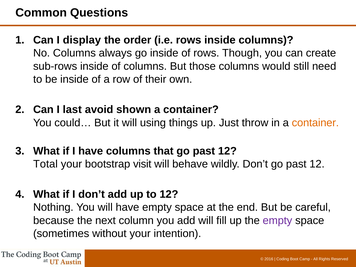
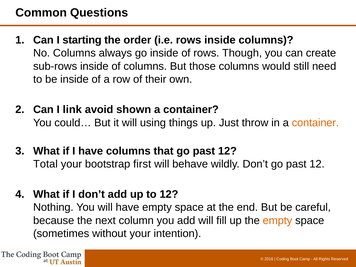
display: display -> starting (82, 40)
last: last -> link (72, 110)
visit: visit -> first (142, 164)
empty colour: purple -> orange (277, 220)
